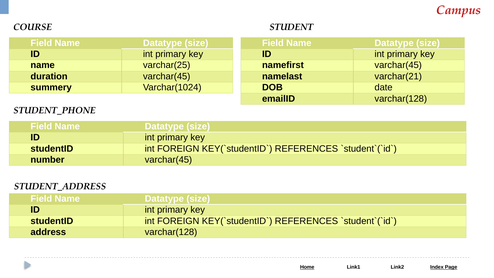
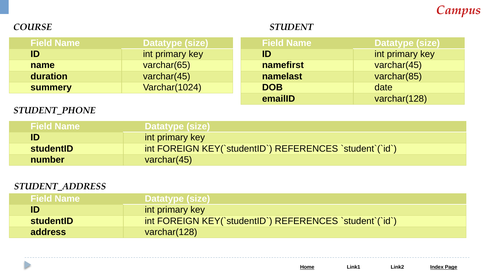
varchar(25: varchar(25 -> varchar(65 (167, 65)
varchar(21: varchar(21 -> varchar(85 (398, 76)
